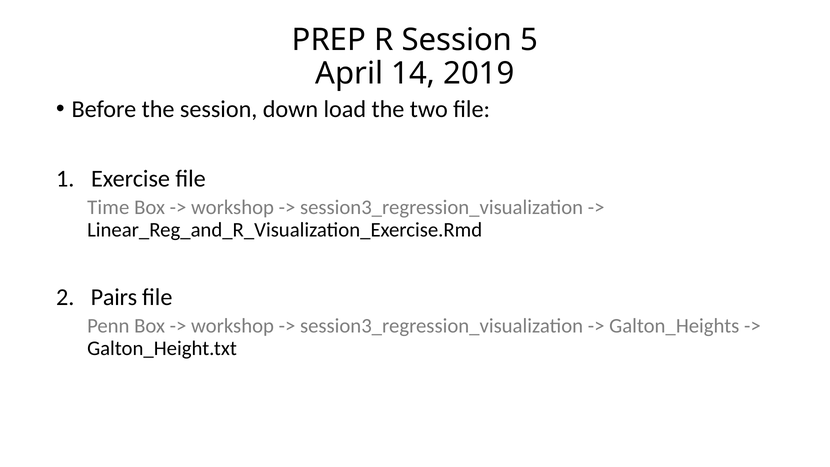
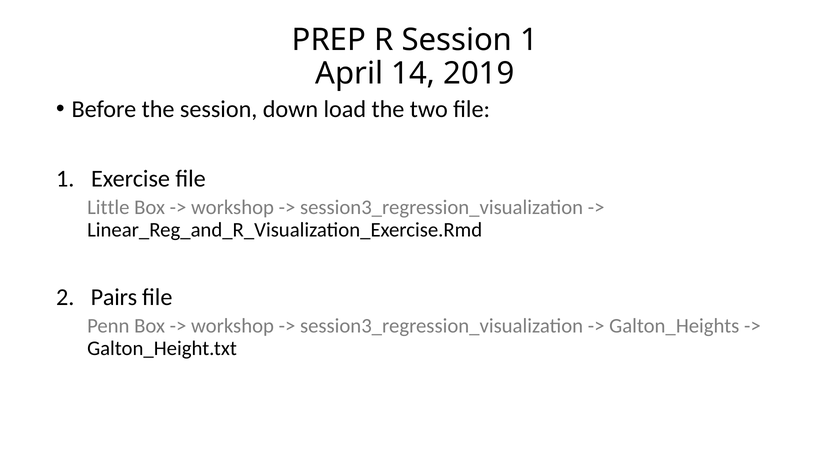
Session 5: 5 -> 1 (529, 40)
Time: Time -> Little (108, 207)
